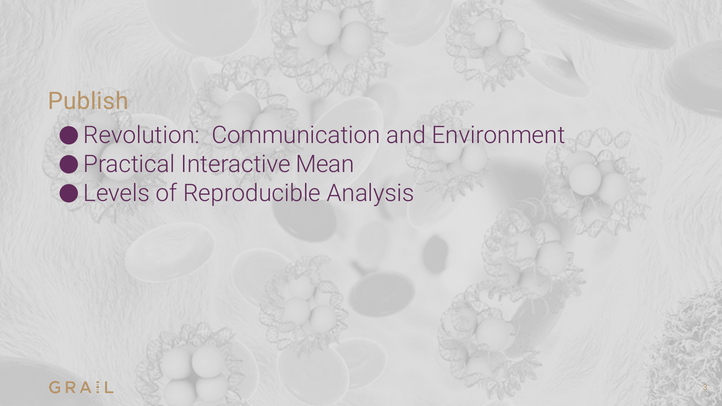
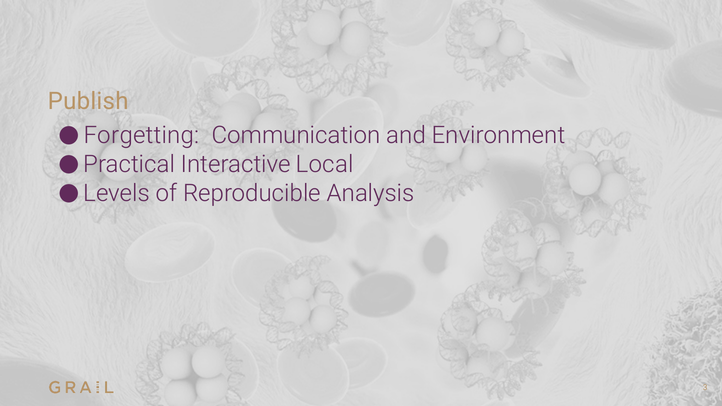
Revolution: Revolution -> Forgetting (142, 135)
Mean: Mean -> Local (325, 164)
